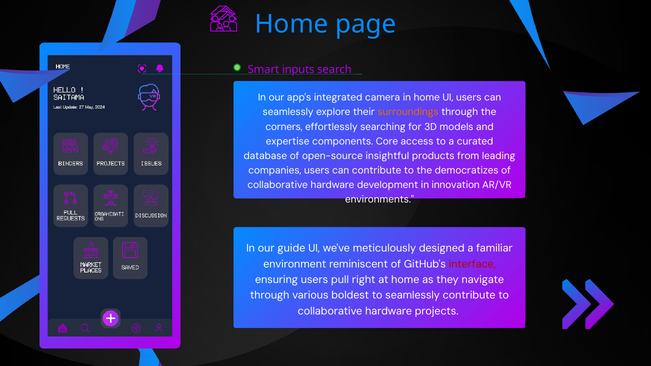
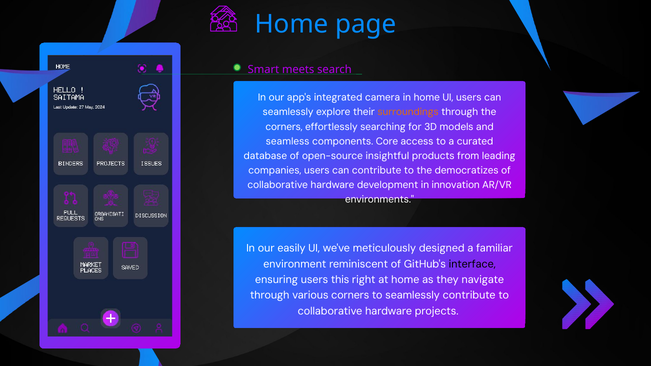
inputs: inputs -> meets (298, 69)
expertise: expertise -> seamless (288, 141)
guide: guide -> easily (291, 249)
interface colour: red -> black (472, 264)
pull: pull -> this (340, 280)
various boldest: boldest -> corners (350, 296)
